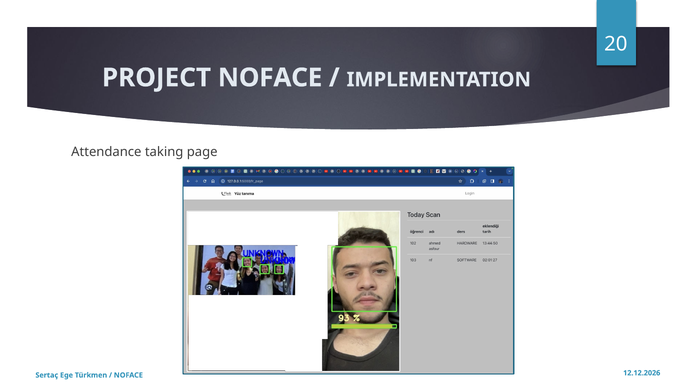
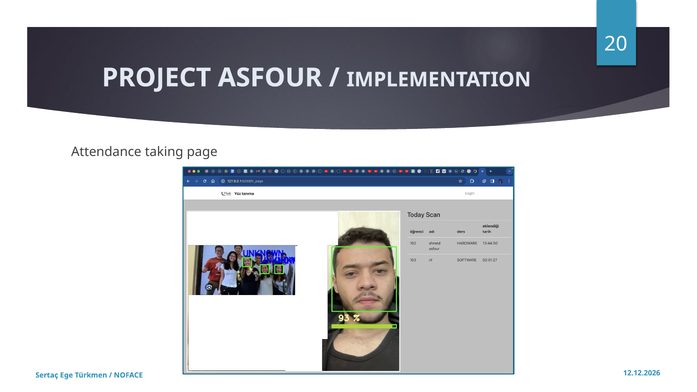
PROJECT NOFACE: NOFACE -> ASFOUR (270, 78)
